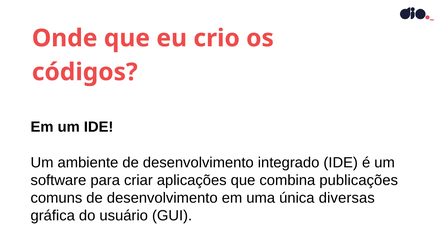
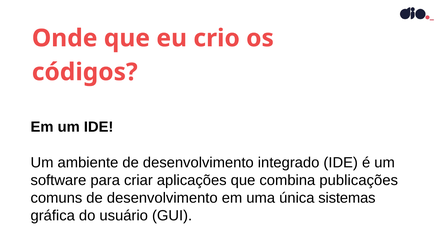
diversas: diversas -> sistemas (347, 198)
